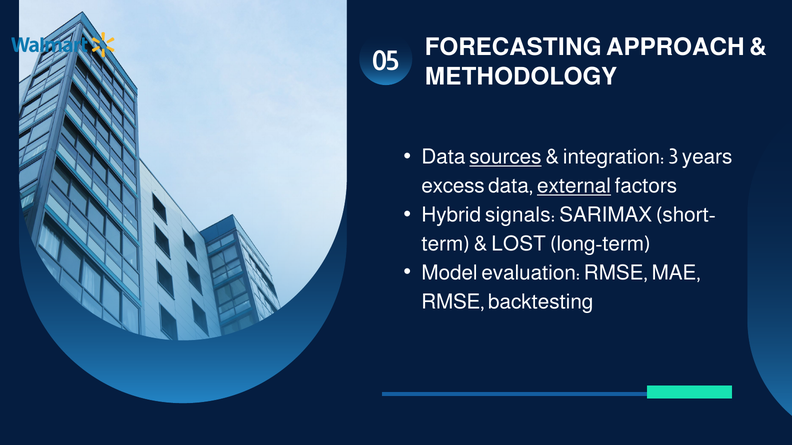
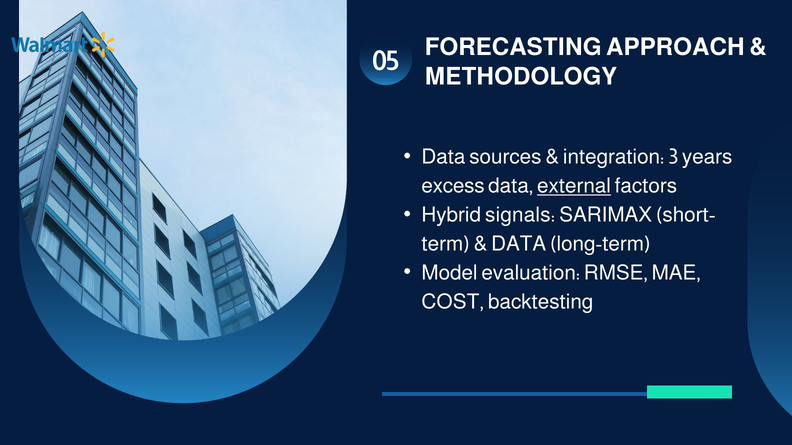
sources underline: present -> none (505, 157)
LOST: LOST -> DATA (519, 244)
RMSE: RMSE -> COST (453, 302)
